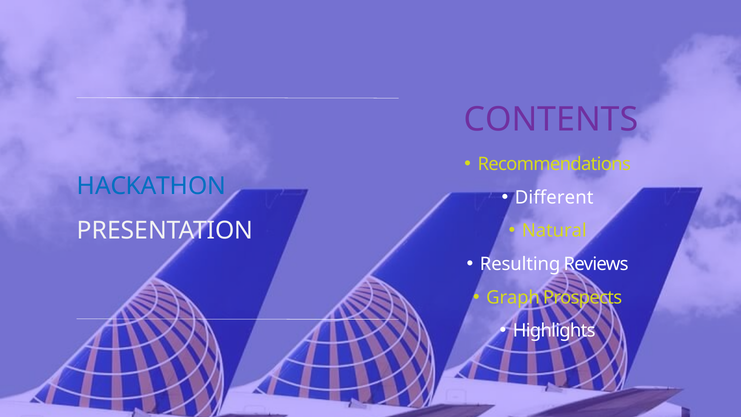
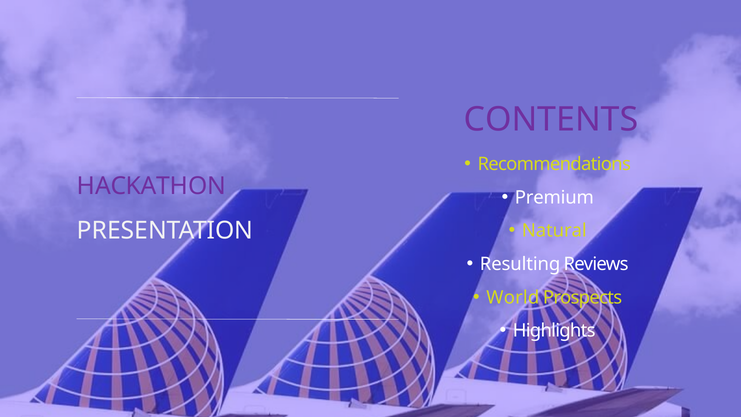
HACKATHON colour: blue -> purple (151, 186)
Different: Different -> Premium (554, 197)
Graph: Graph -> World (513, 297)
